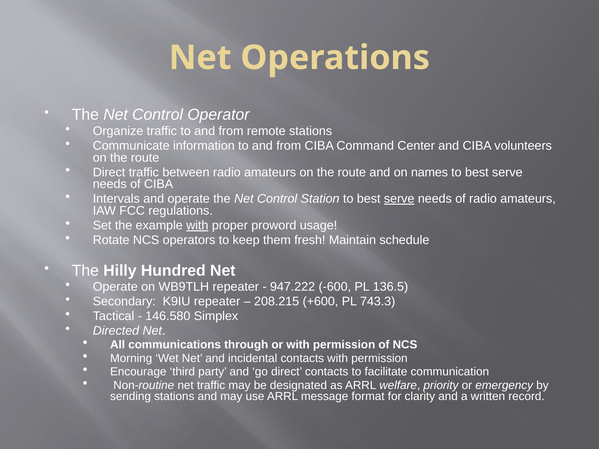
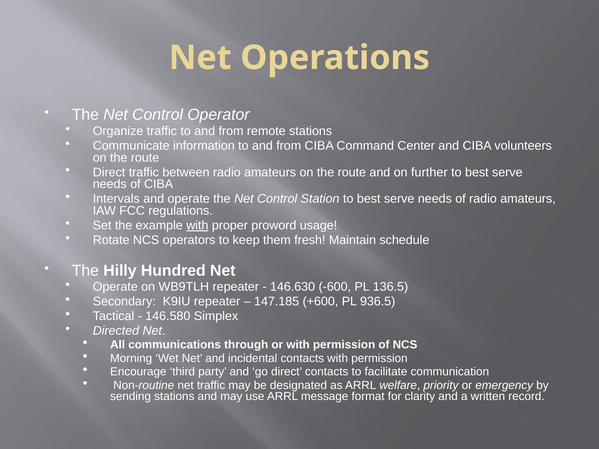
names: names -> further (429, 172)
serve underline: present -> none (399, 199)
947.222: 947.222 -> 146.630 (293, 287)
208.215: 208.215 -> 147.185 (277, 302)
743.3: 743.3 -> 936.5 (378, 302)
